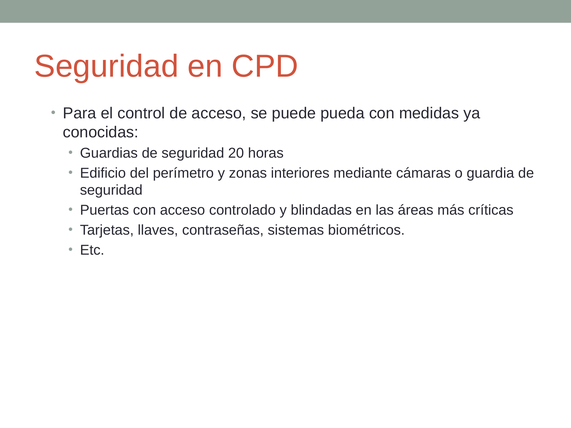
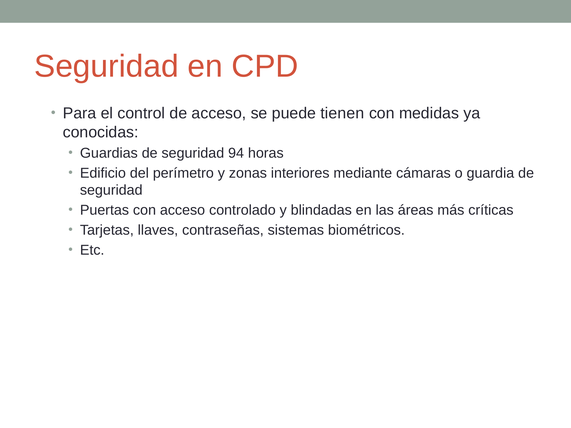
pueda: pueda -> tienen (342, 113)
20: 20 -> 94 (236, 153)
